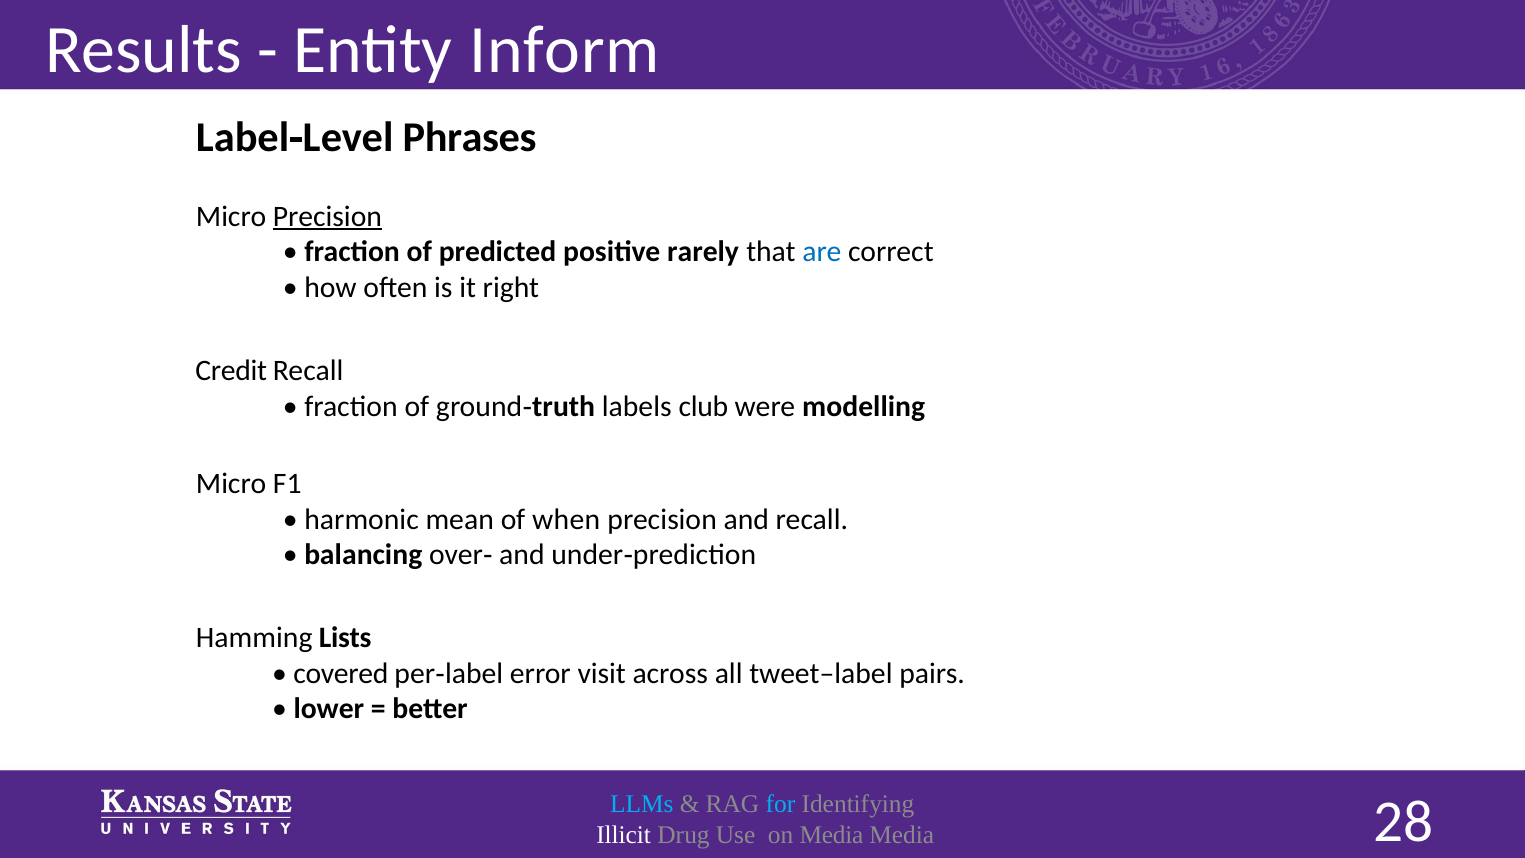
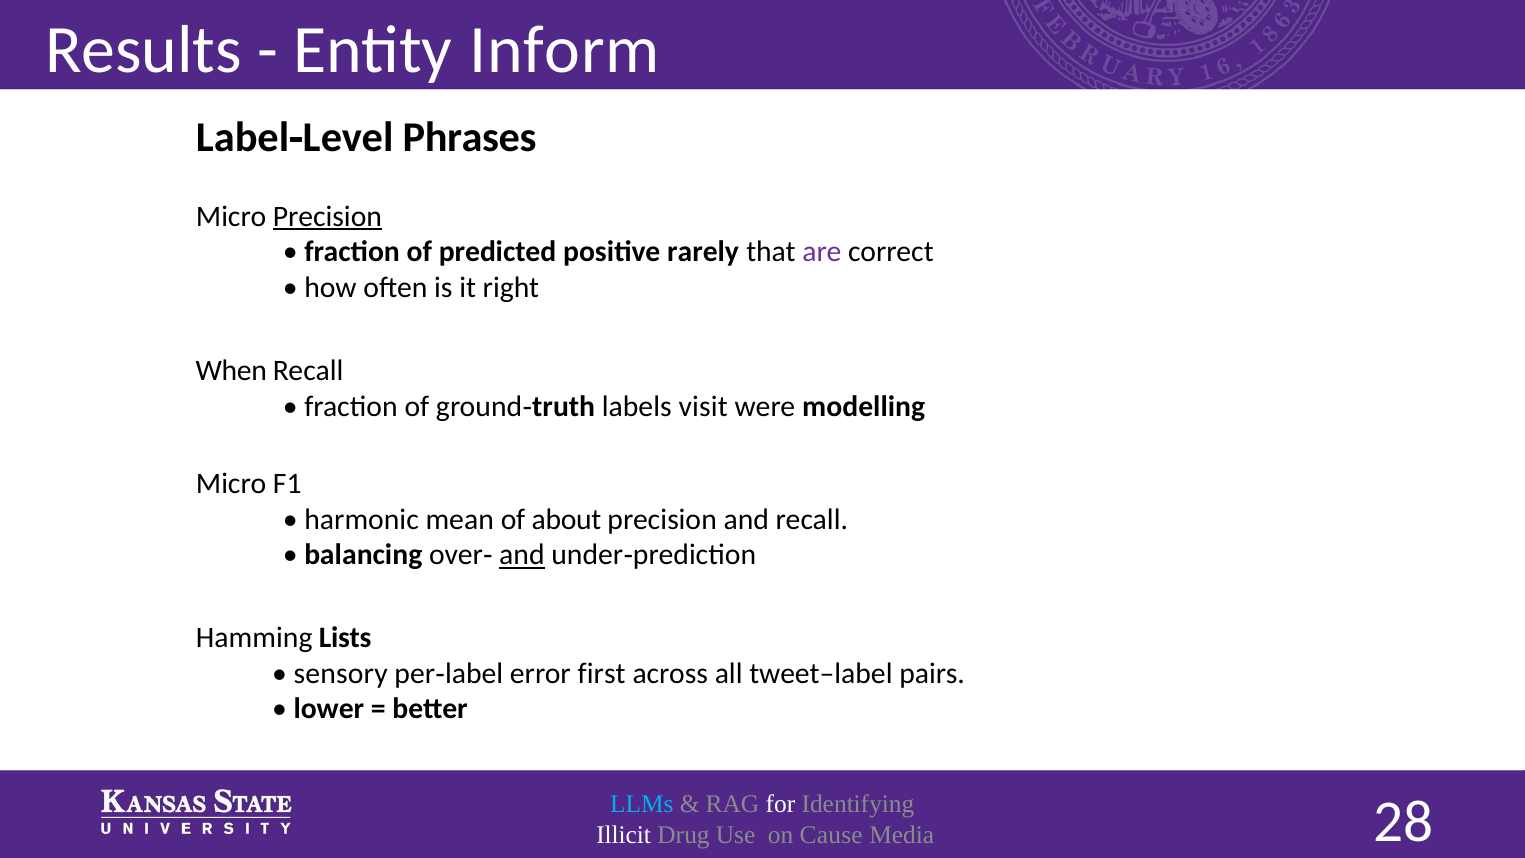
are colour: blue -> purple (822, 252)
Credit: Credit -> When (231, 371)
club: club -> visit (703, 406)
when: when -> about (566, 519)
and underline: none -> present (522, 555)
covered: covered -> sensory (341, 673)
visit: visit -> first (602, 673)
for colour: light blue -> white (780, 804)
on Media: Media -> Cause (831, 835)
